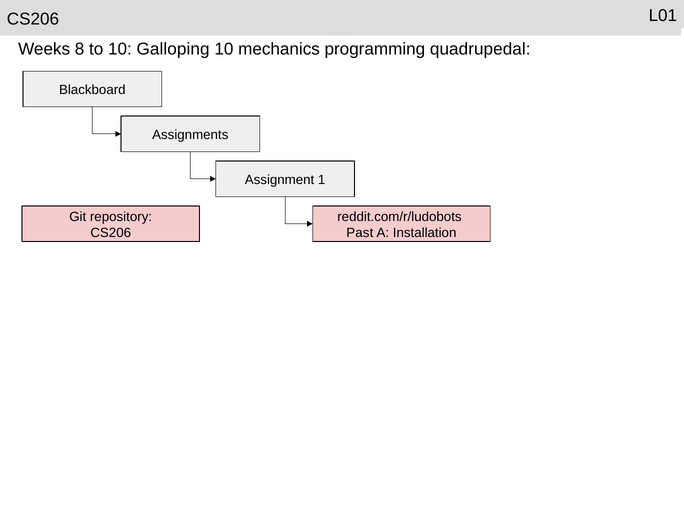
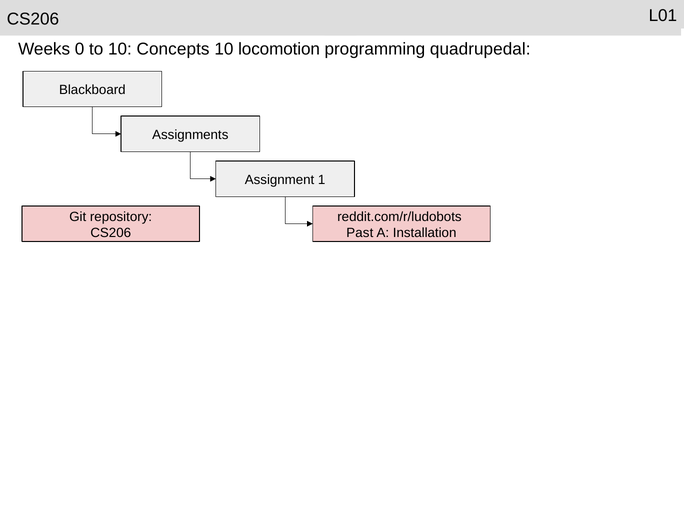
8: 8 -> 0 (80, 49)
Galloping: Galloping -> Concepts (173, 49)
mechanics: mechanics -> locomotion (279, 49)
